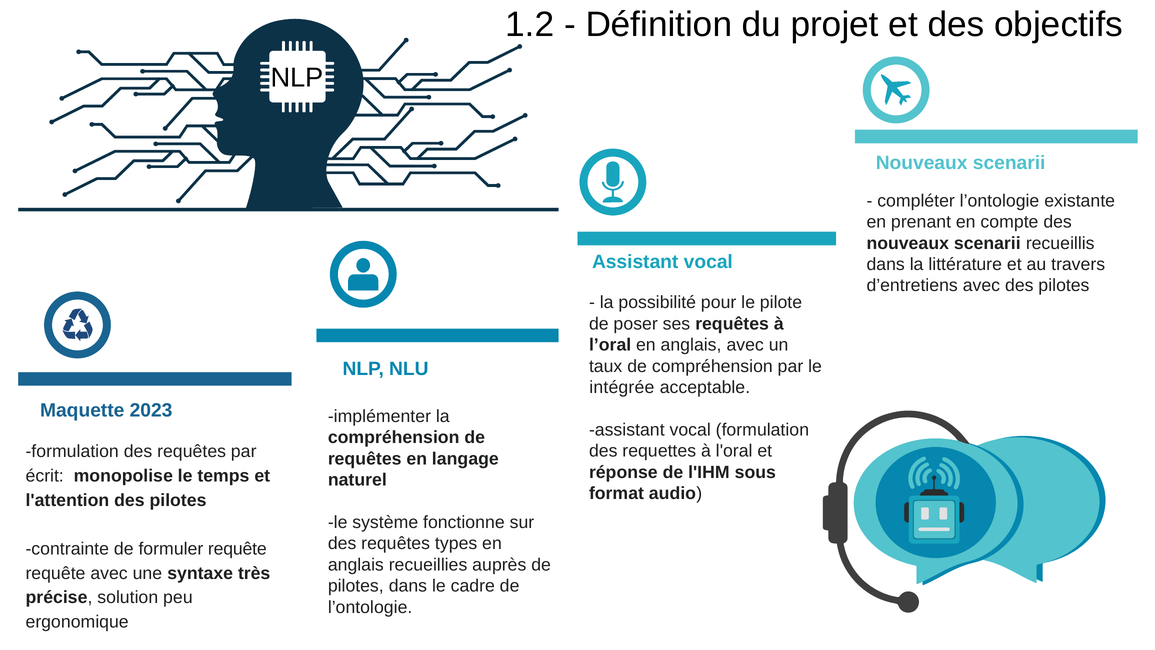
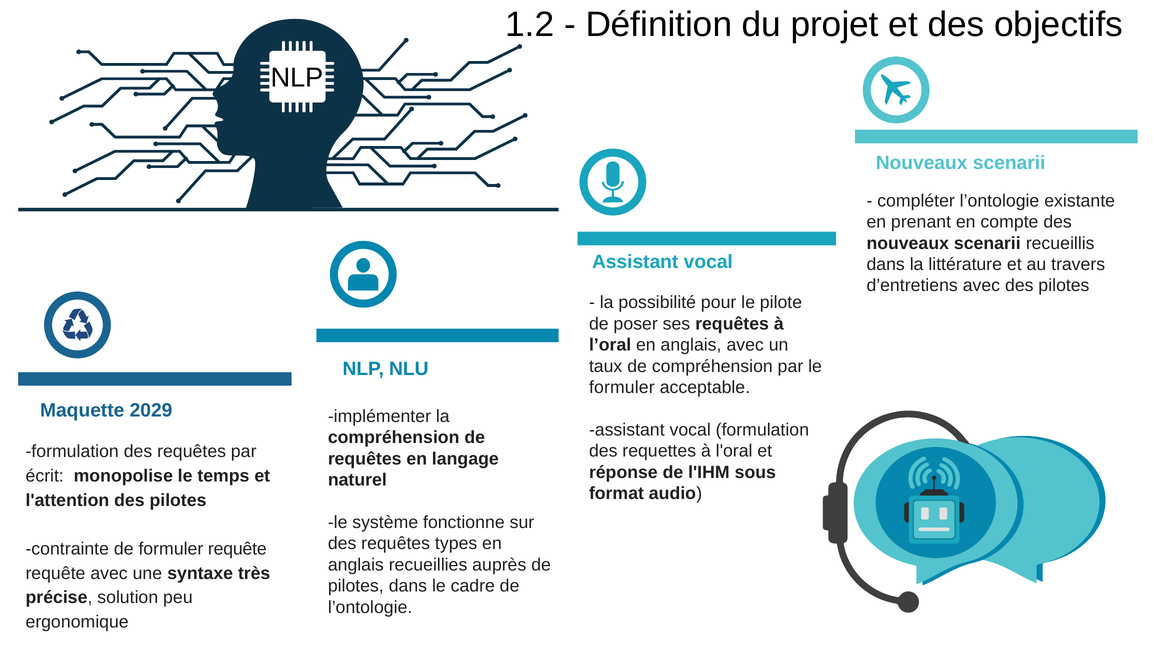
intégrée: intégrée -> formuler (622, 387)
2023: 2023 -> 2029 (151, 410)
